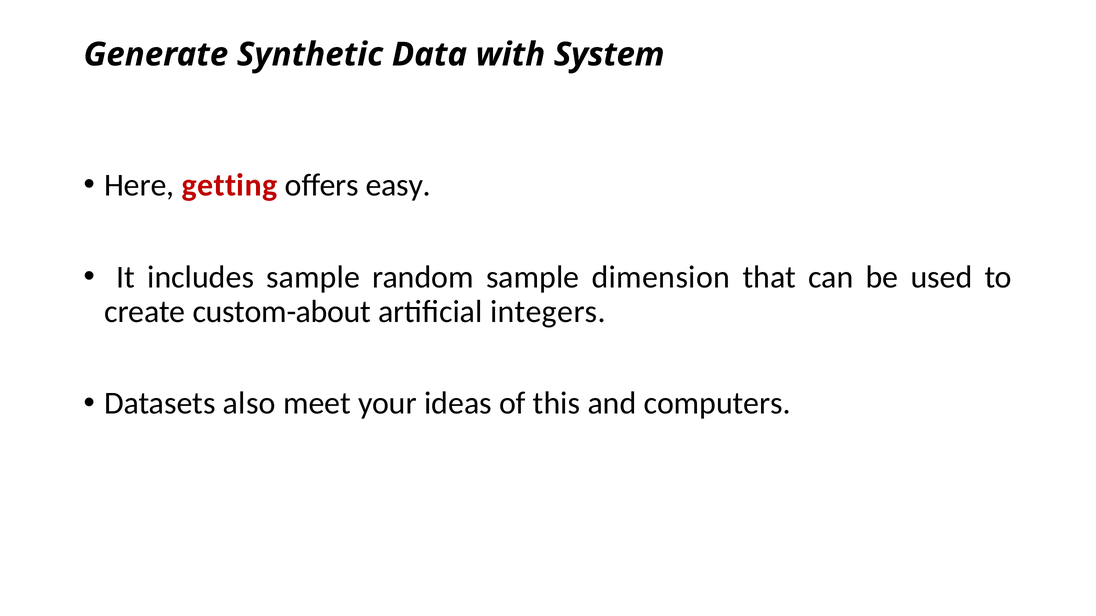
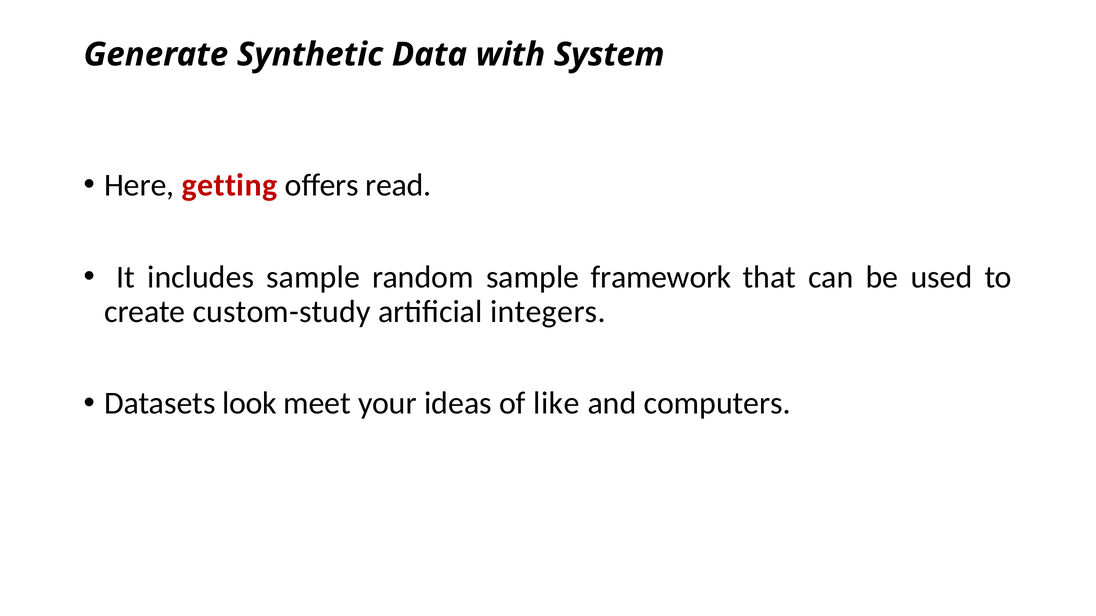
easy: easy -> read (398, 185)
dimension: dimension -> framework (661, 277)
custom-about: custom-about -> custom-study (282, 312)
also: also -> look (250, 404)
this: this -> like (556, 404)
